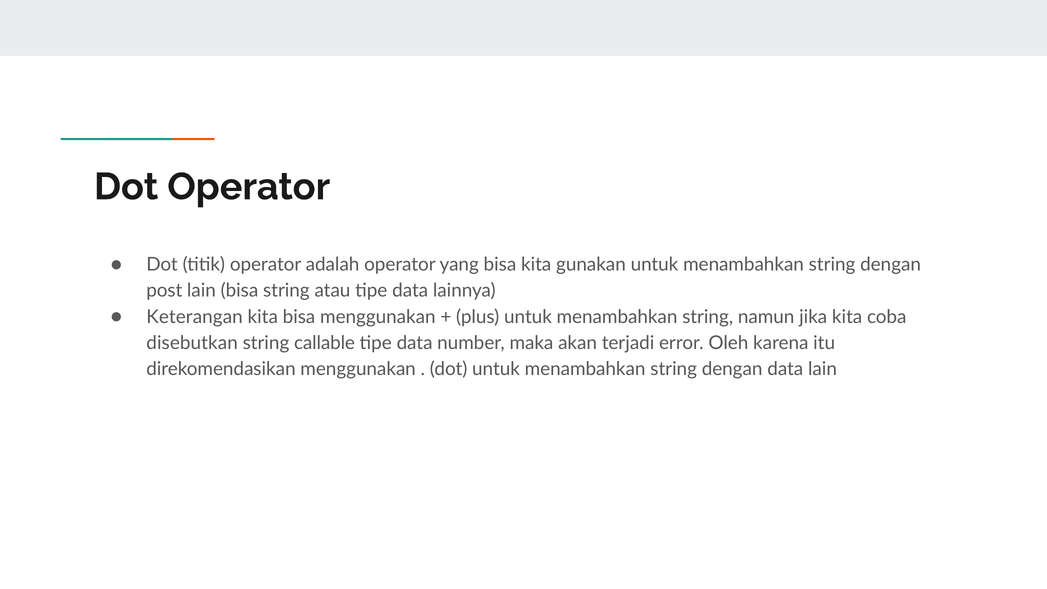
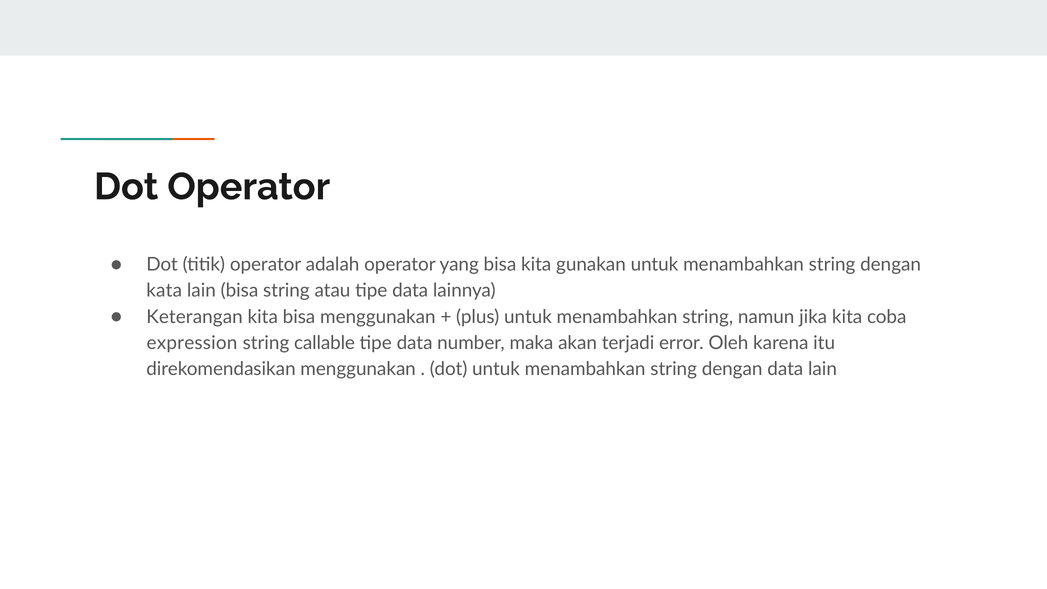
post: post -> kata (164, 291)
disebutkan: disebutkan -> expression (192, 343)
